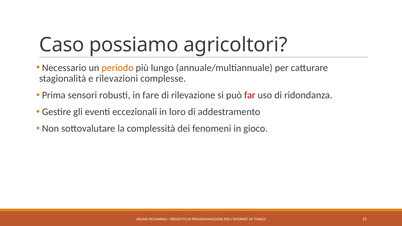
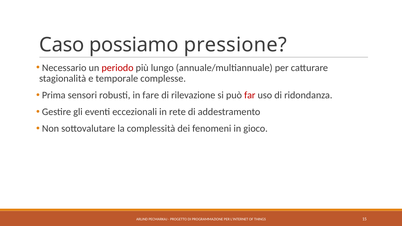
agricoltori: agricoltori -> pressione (235, 45)
periodo colour: orange -> red (117, 68)
rilevazioni: rilevazioni -> temporale (117, 79)
loro: loro -> rete (177, 112)
